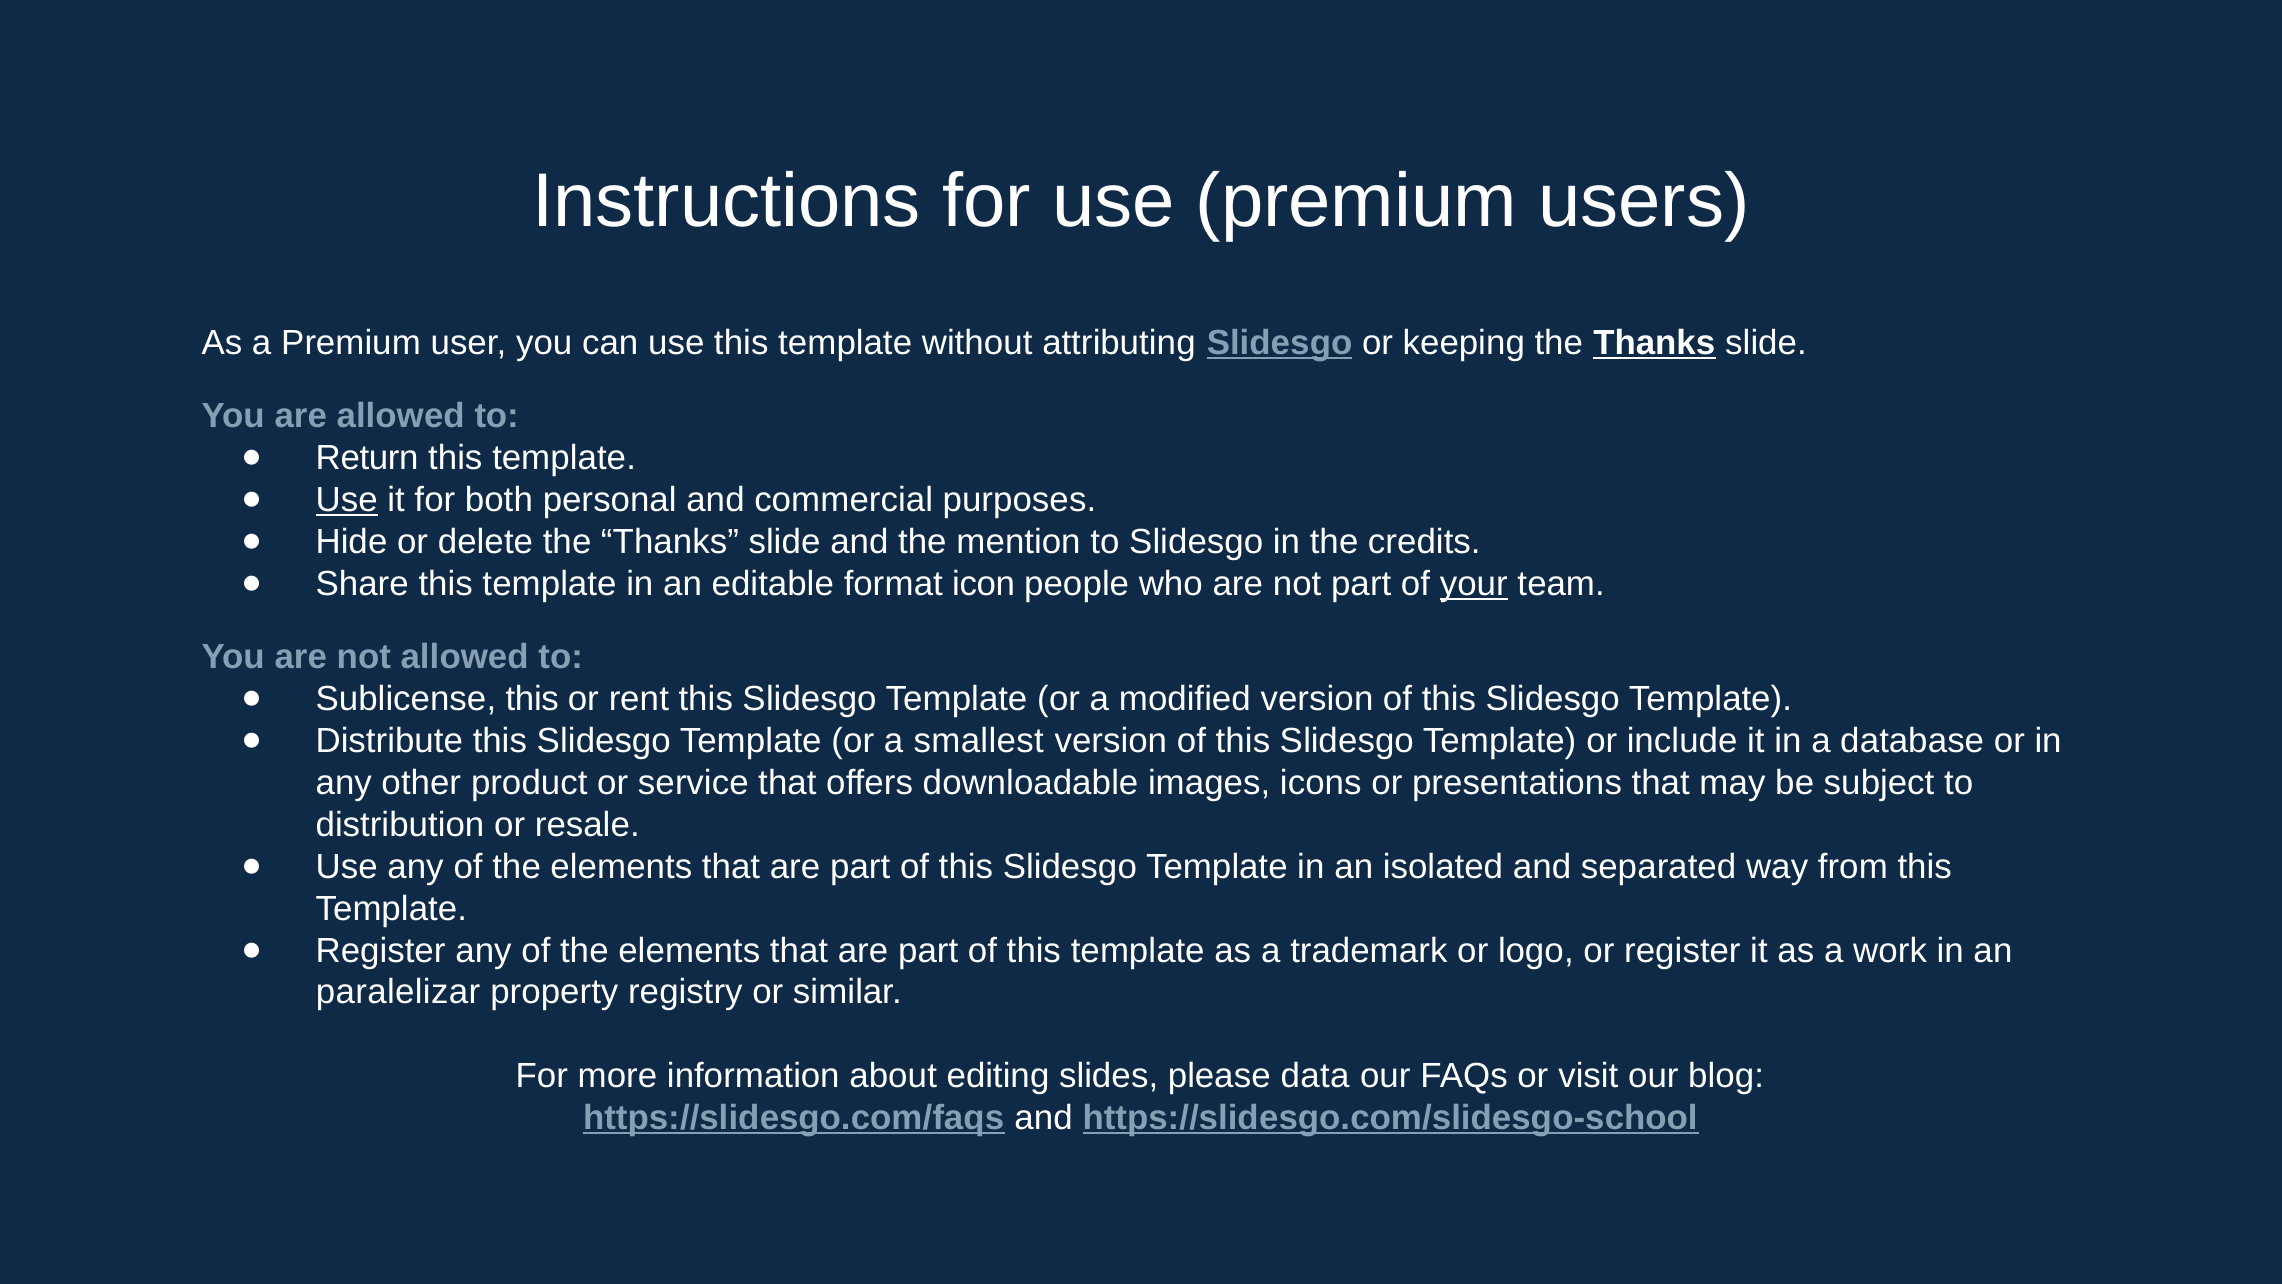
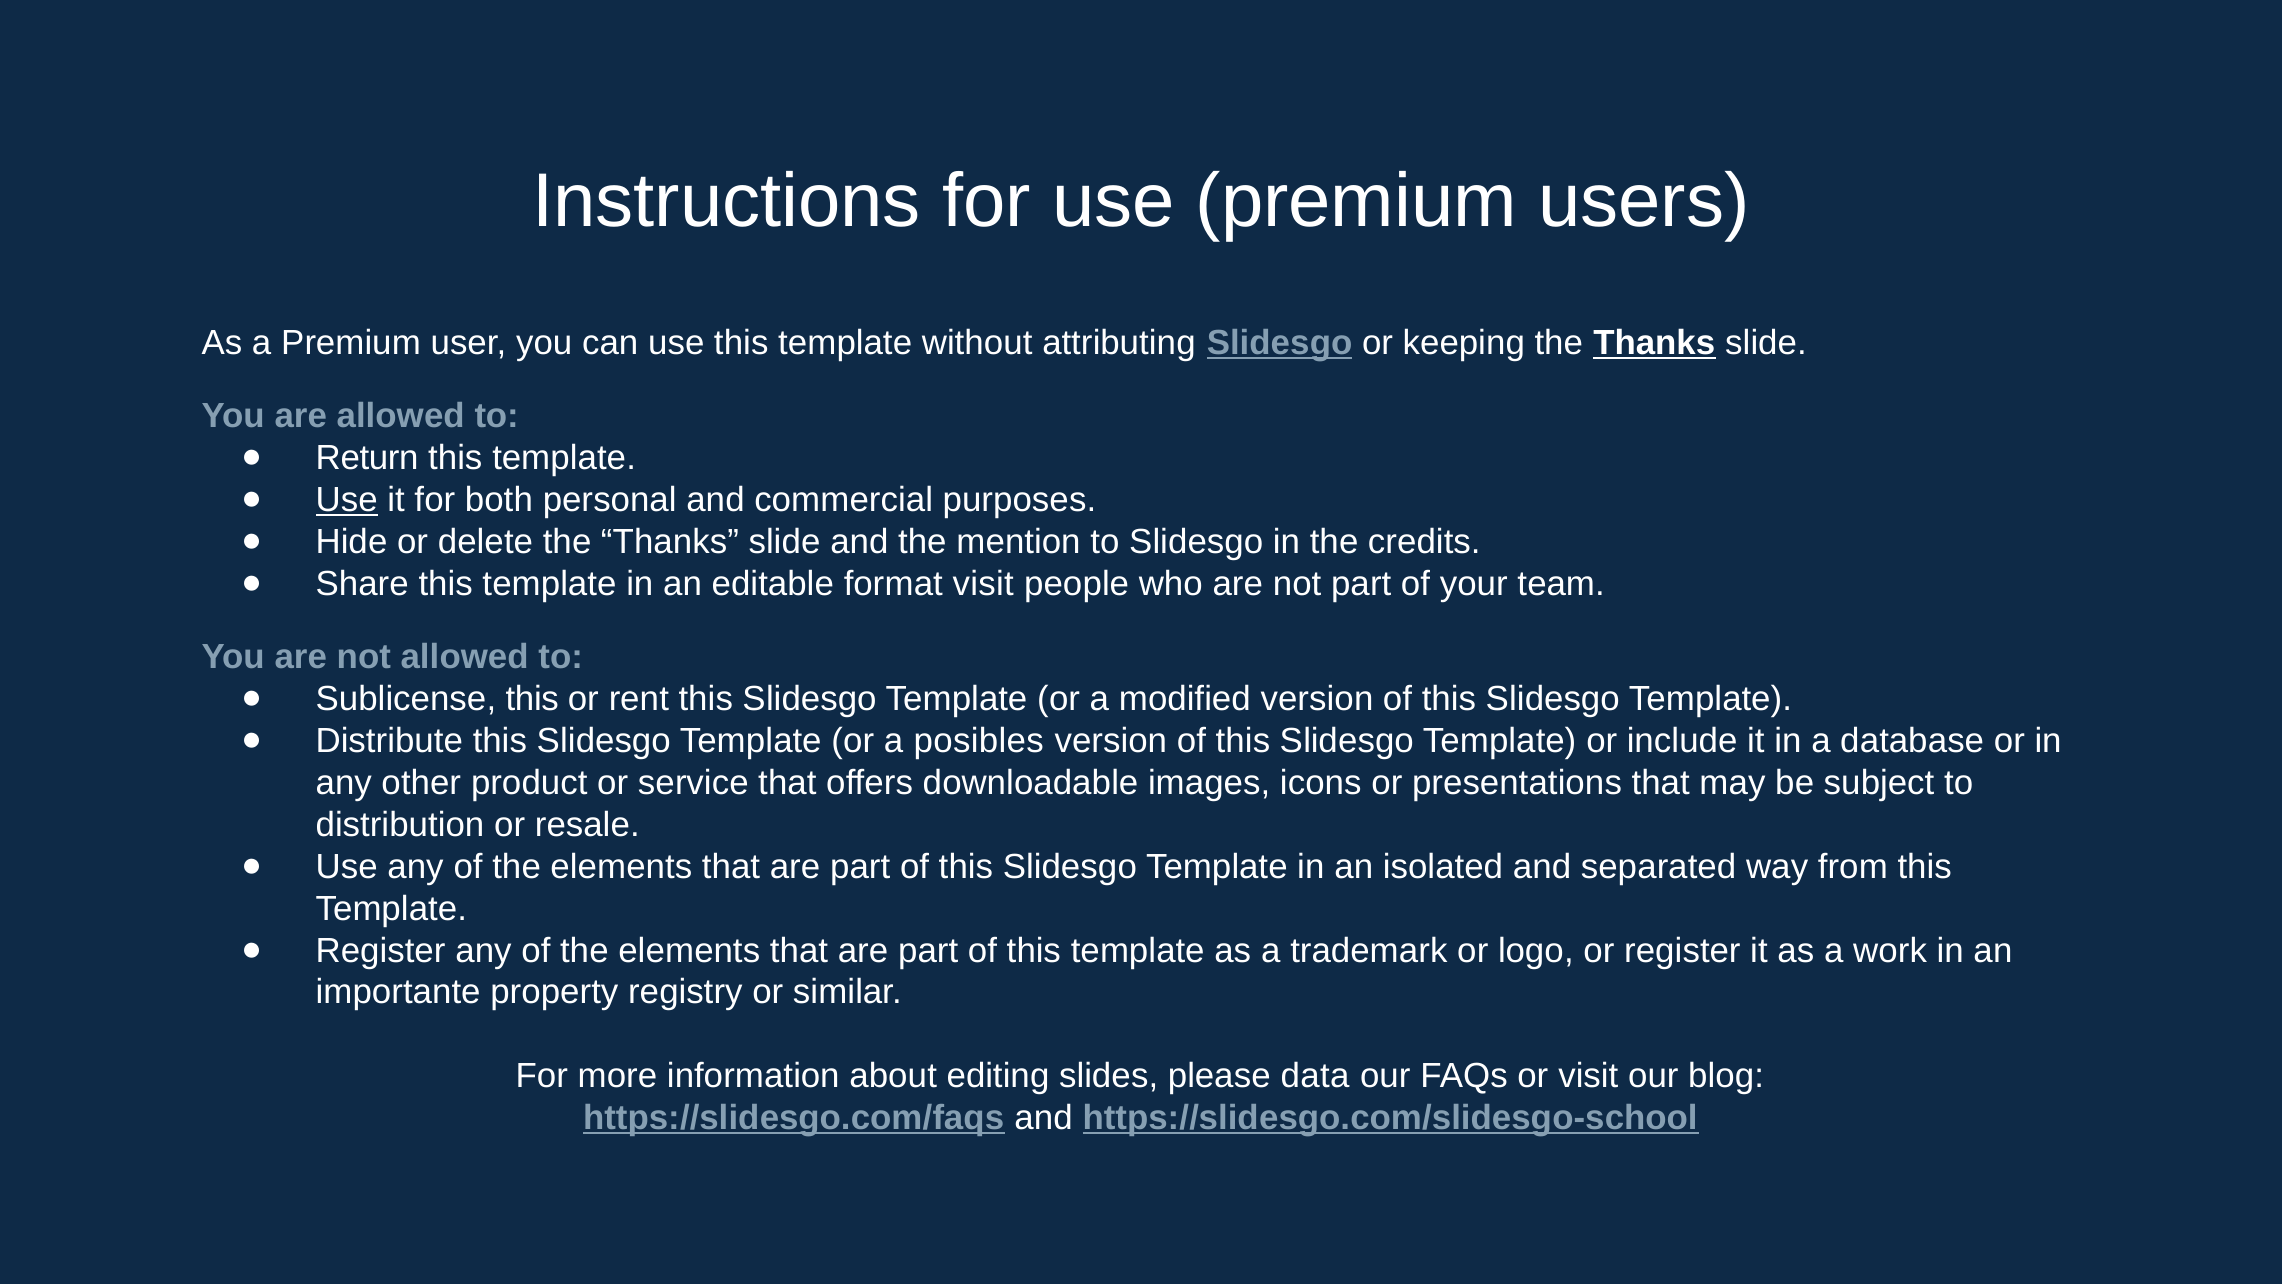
format icon: icon -> visit (983, 584)
your underline: present -> none (1474, 584)
smallest: smallest -> posibles (979, 741)
paralelizar: paralelizar -> importante (398, 992)
